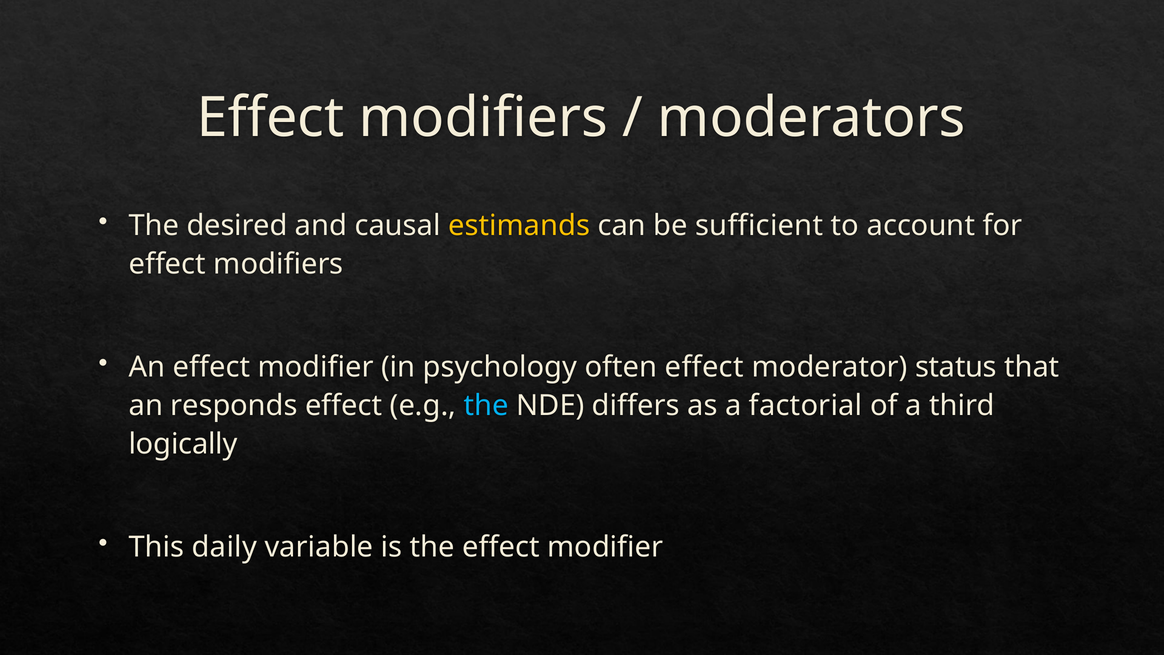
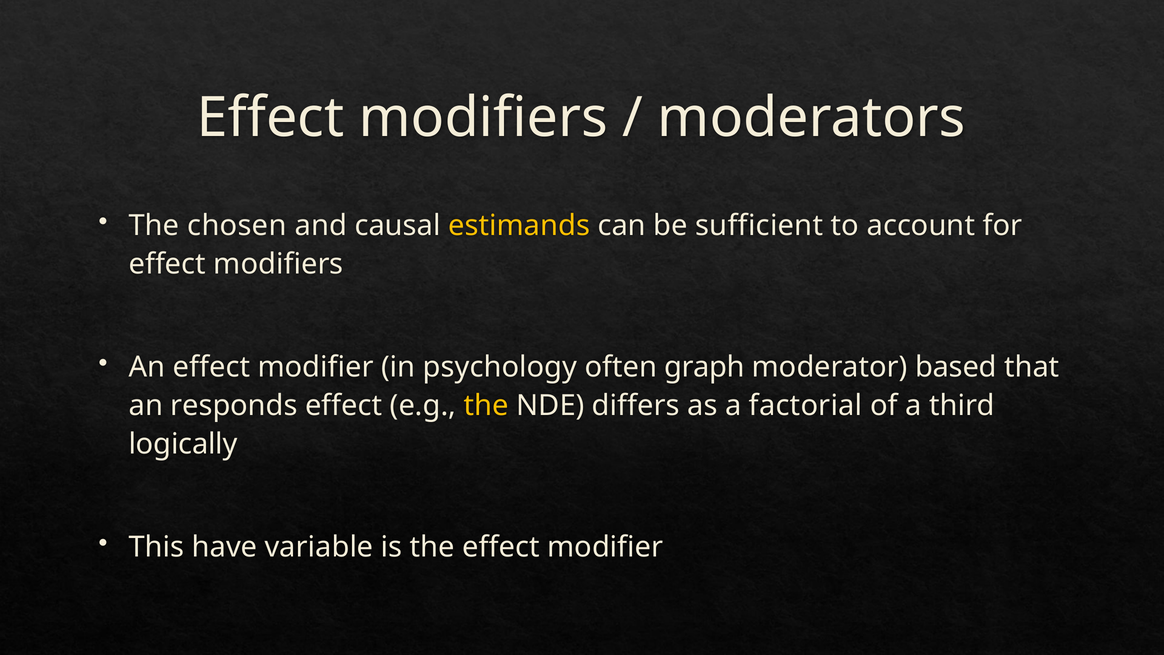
desired: desired -> chosen (237, 226)
often effect: effect -> graph (704, 367)
status: status -> based (956, 367)
the colour: light blue -> yellow (486, 405)
daily: daily -> have (225, 547)
